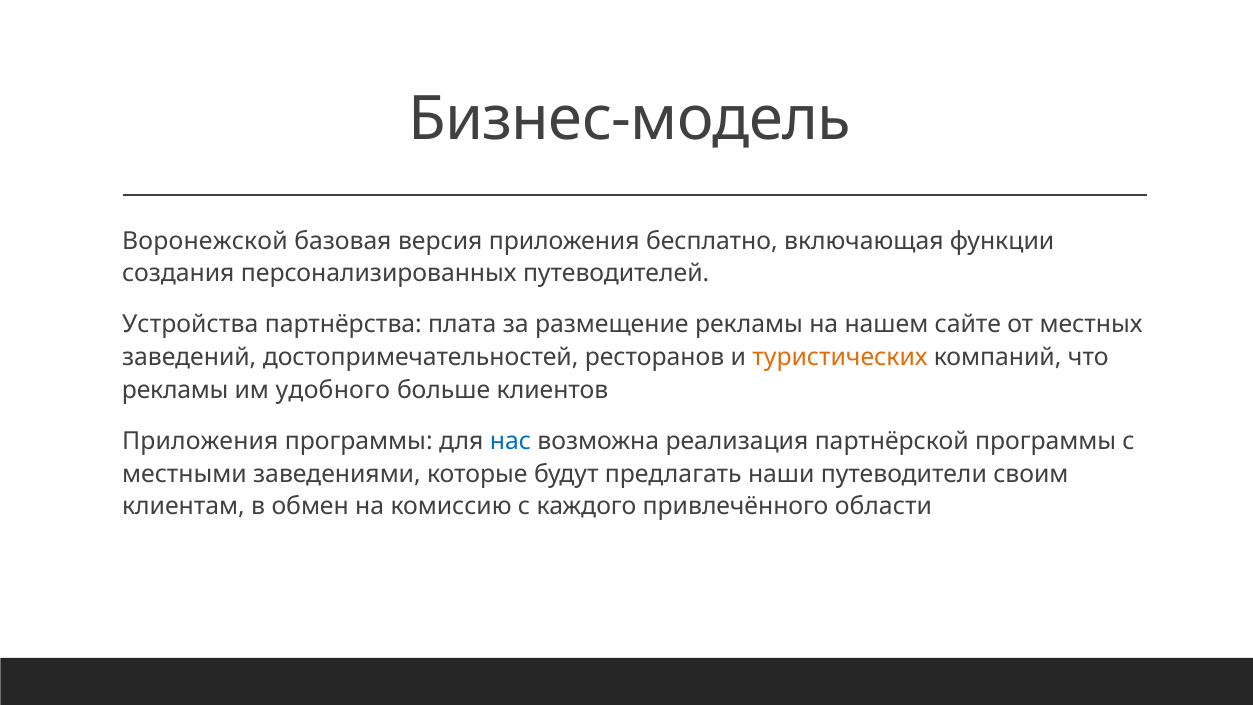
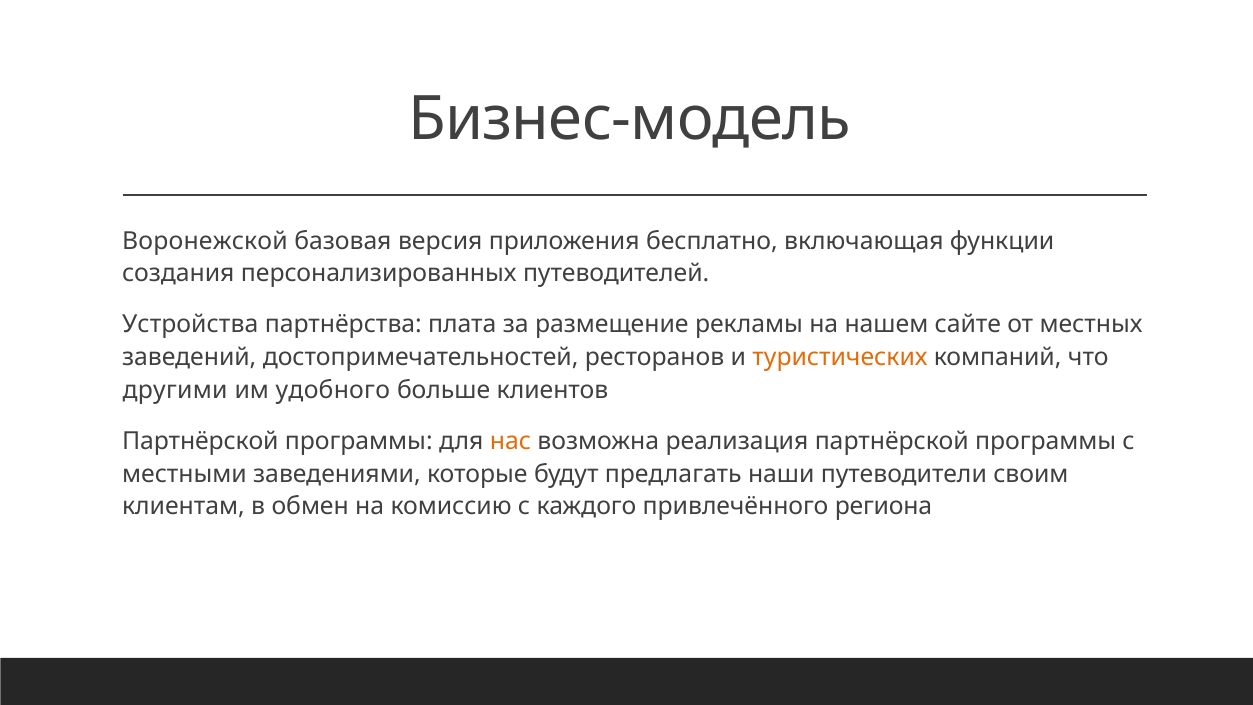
рекламы: рекламы -> другими (175, 390)
Приложения: Приложения -> Партнёрской (200, 441)
нас colour: blue -> orange (510, 441)
области: области -> региона (884, 506)
